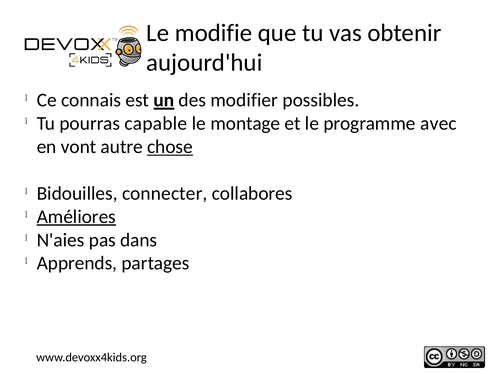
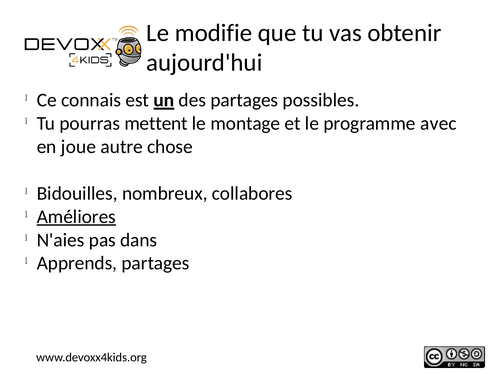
des modifier: modifier -> partages (244, 100)
capable: capable -> mettent (156, 124)
vont: vont -> joue (78, 147)
chose underline: present -> none (170, 147)
connecter: connecter -> nombreux (165, 194)
